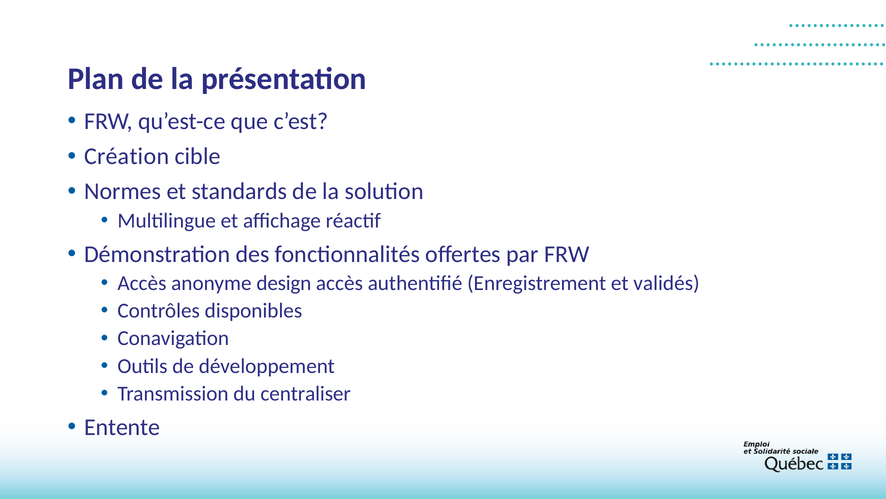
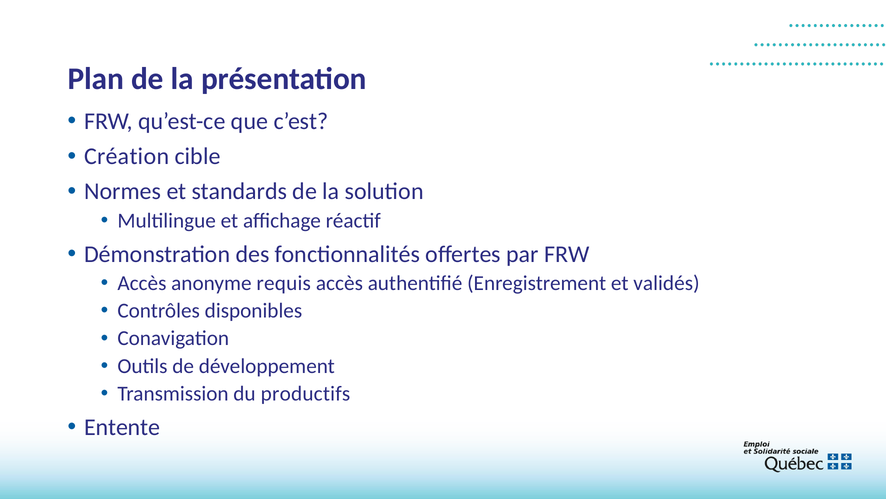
design: design -> requis (284, 283)
centraliser: centraliser -> productifs (305, 393)
